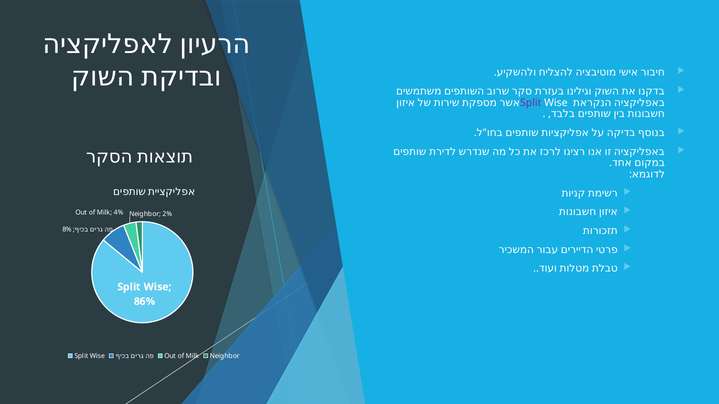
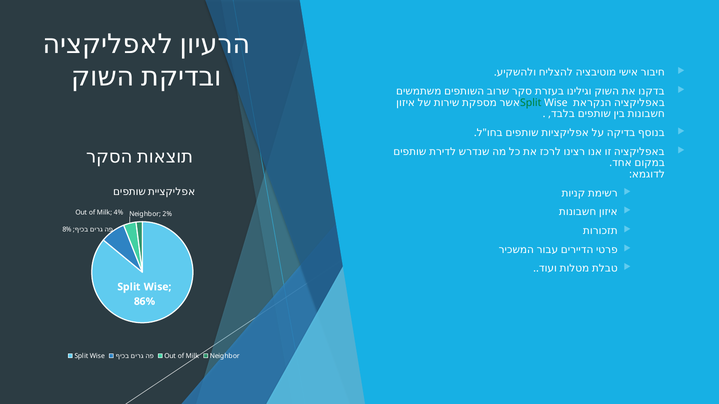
Split colour: purple -> green (531, 103)
